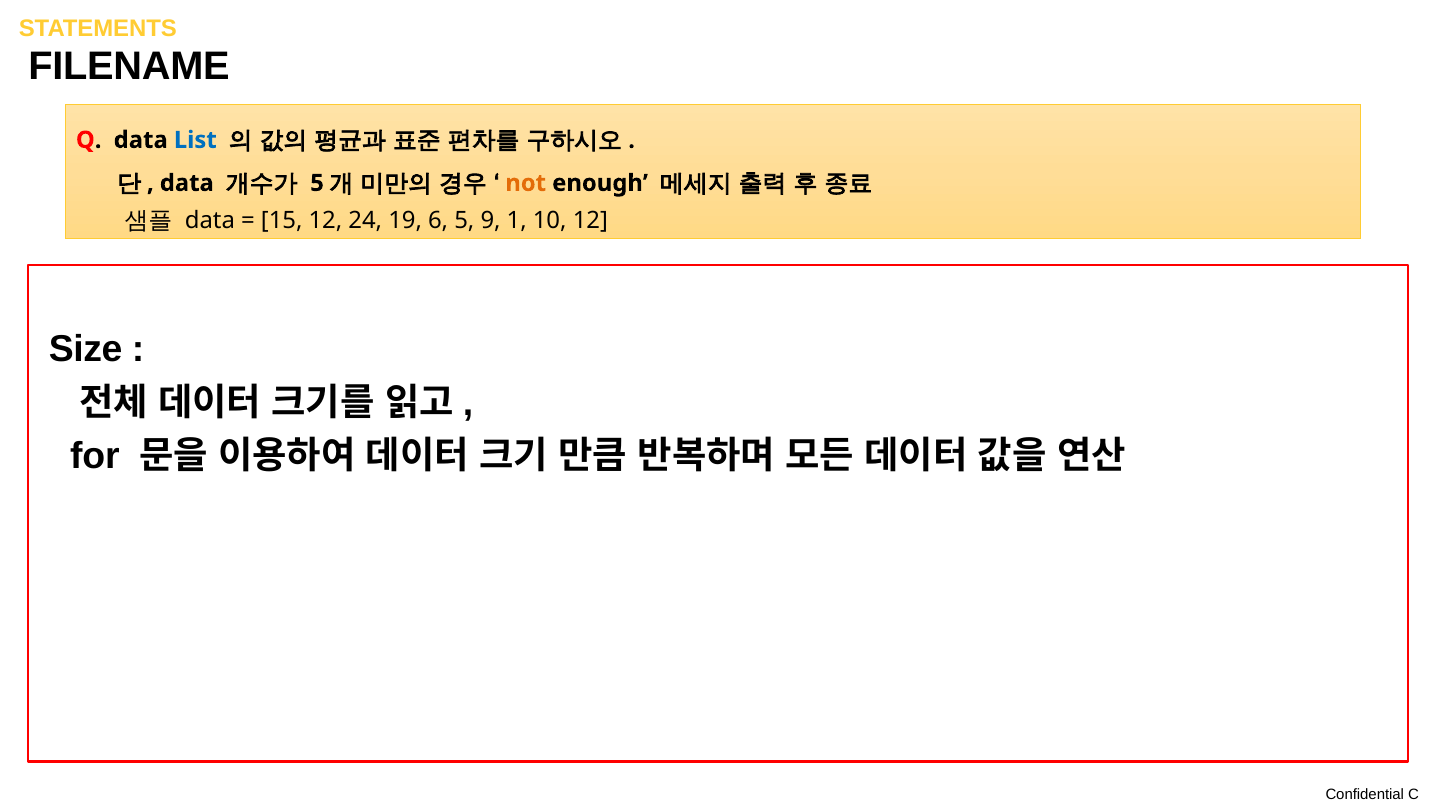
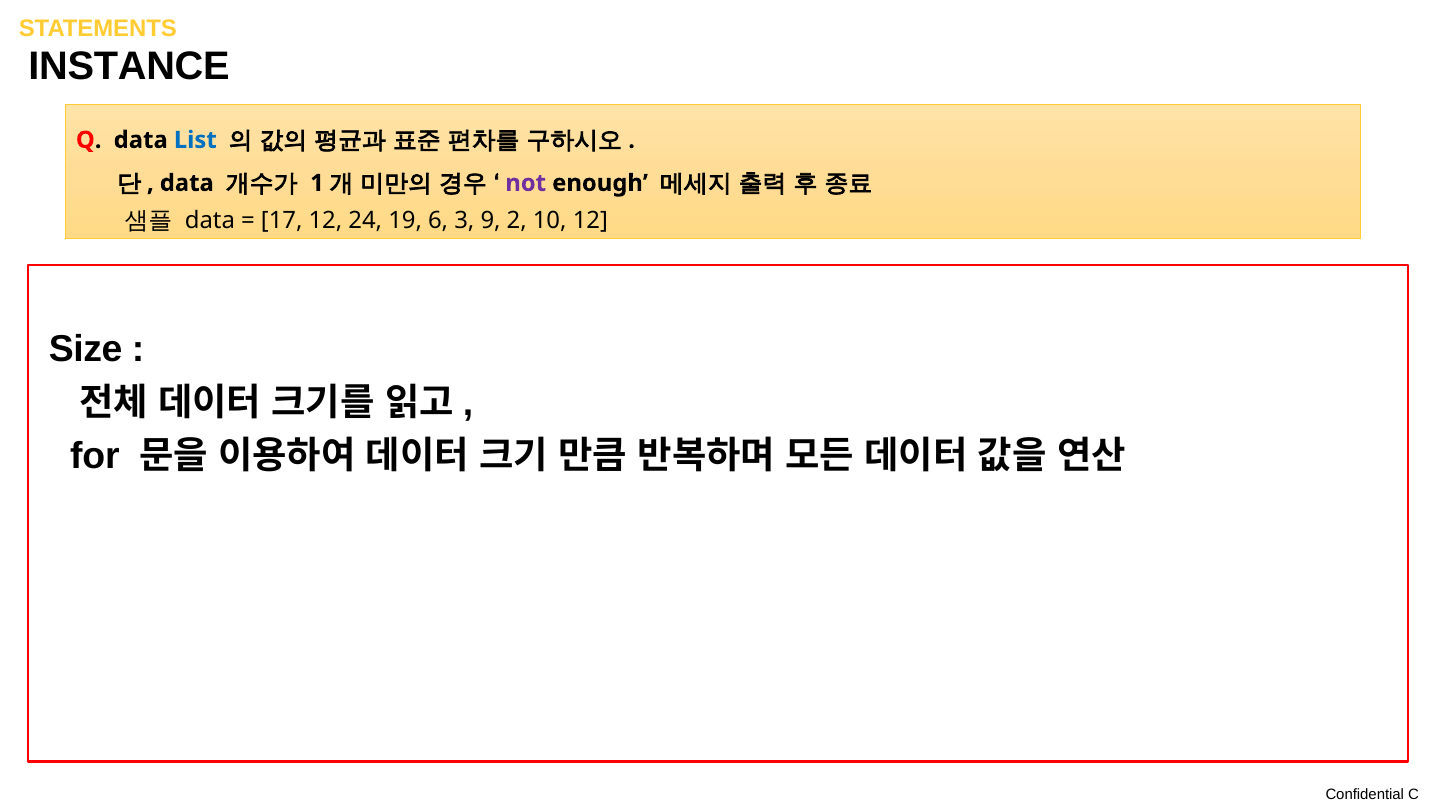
FILENAME: FILENAME -> INSTANCE (129, 66)
5: 5 -> 1 (317, 183)
not colour: orange -> purple (526, 183)
15: 15 -> 17 (282, 221)
6 5: 5 -> 3 (464, 221)
9 1: 1 -> 2 (517, 221)
